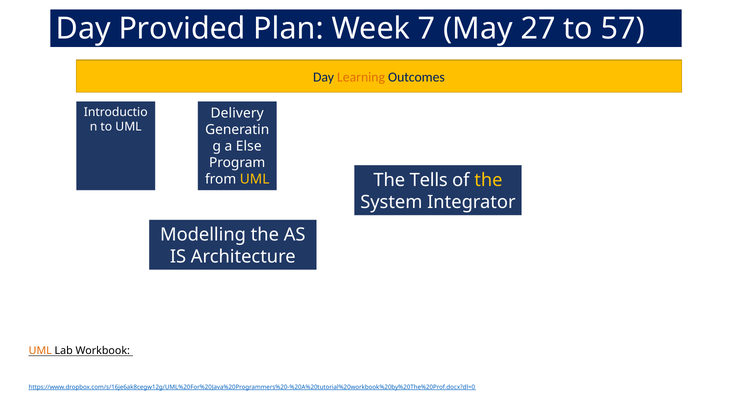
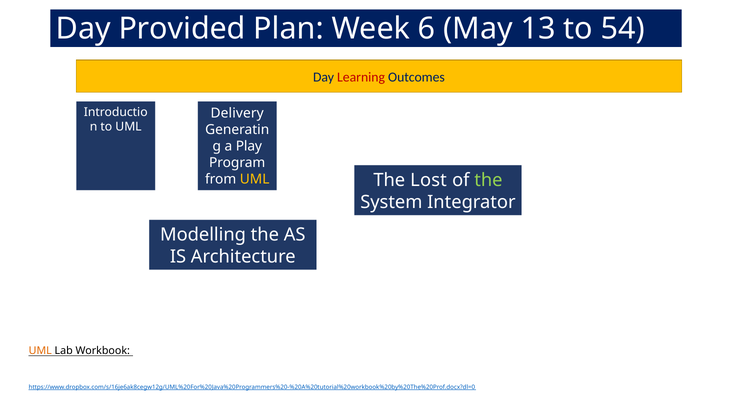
7: 7 -> 6 (427, 28)
27: 27 -> 13 (538, 28)
57: 57 -> 54 (623, 28)
Learning colour: orange -> red (361, 77)
Else: Else -> Play (249, 146)
Tells: Tells -> Lost (429, 180)
the colour: yellow -> light green (488, 180)
